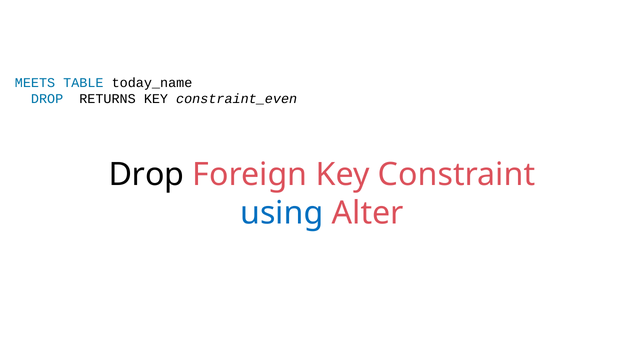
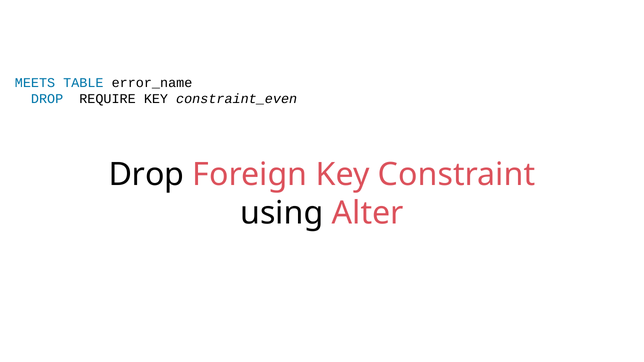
today_name: today_name -> error_name (152, 83)
RETURNS: RETURNS -> REQUIRE (108, 99)
using colour: blue -> black (282, 213)
